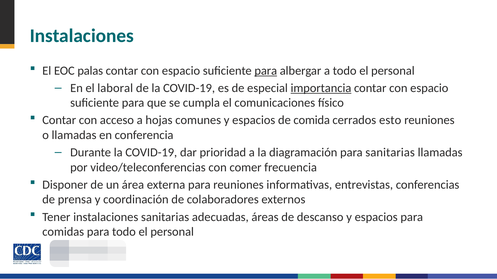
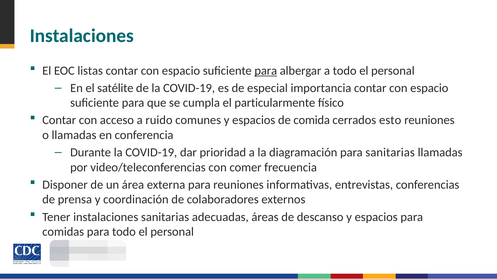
palas: palas -> listas (90, 71)
laboral: laboral -> satélite (115, 88)
importancia underline: present -> none (321, 88)
comunicaciones: comunicaciones -> particularmente (275, 103)
hojas: hojas -> ruido (159, 120)
